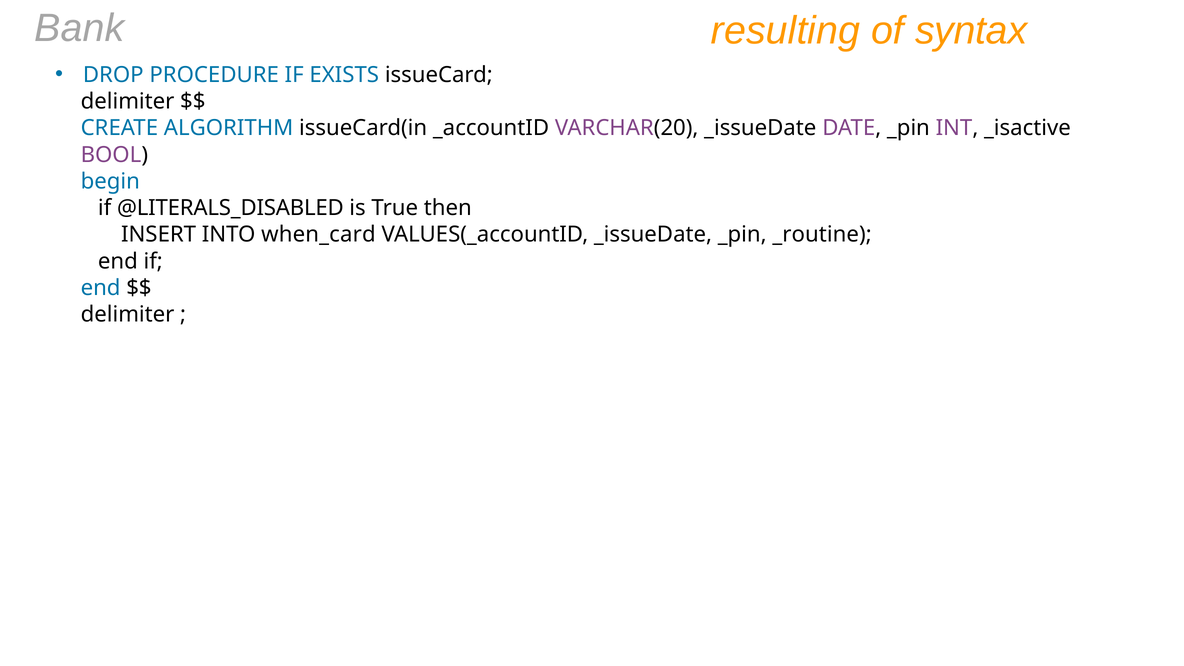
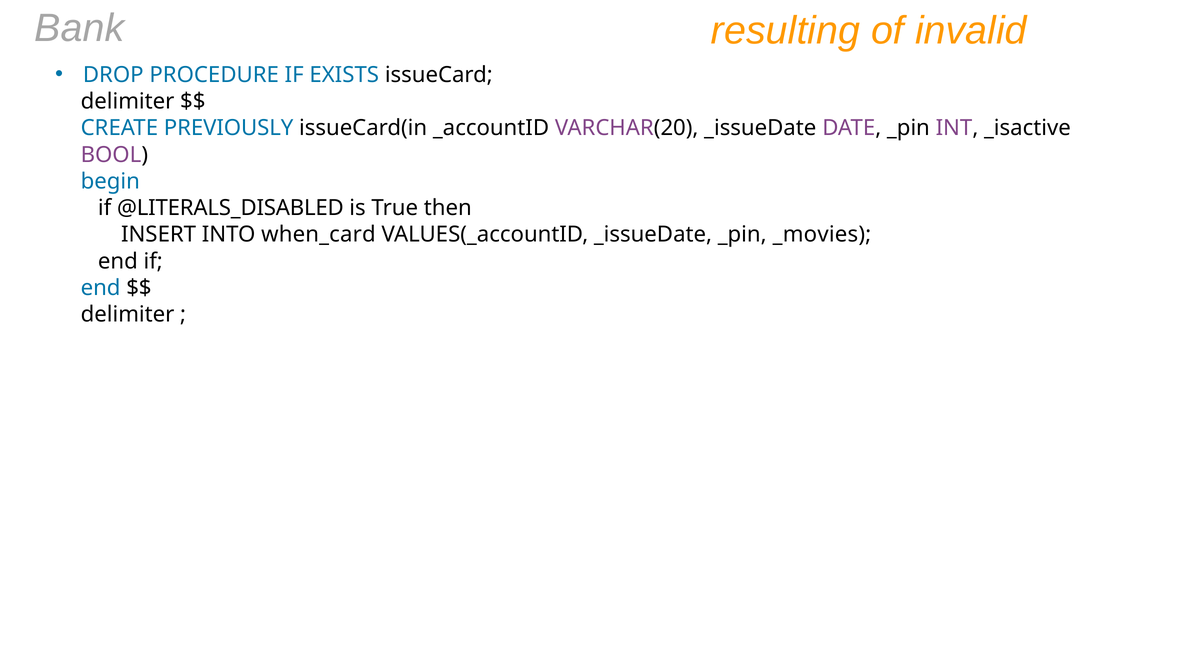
syntax: syntax -> invalid (971, 31)
ALGORITHM: ALGORITHM -> PREVIOUSLY (229, 128)
_routine: _routine -> _movies (822, 235)
